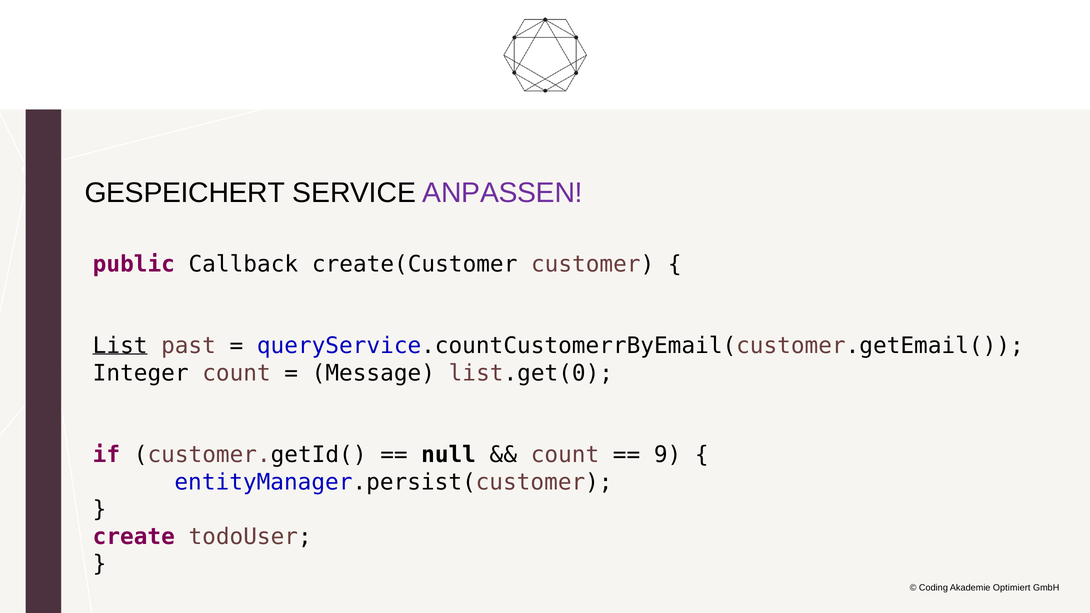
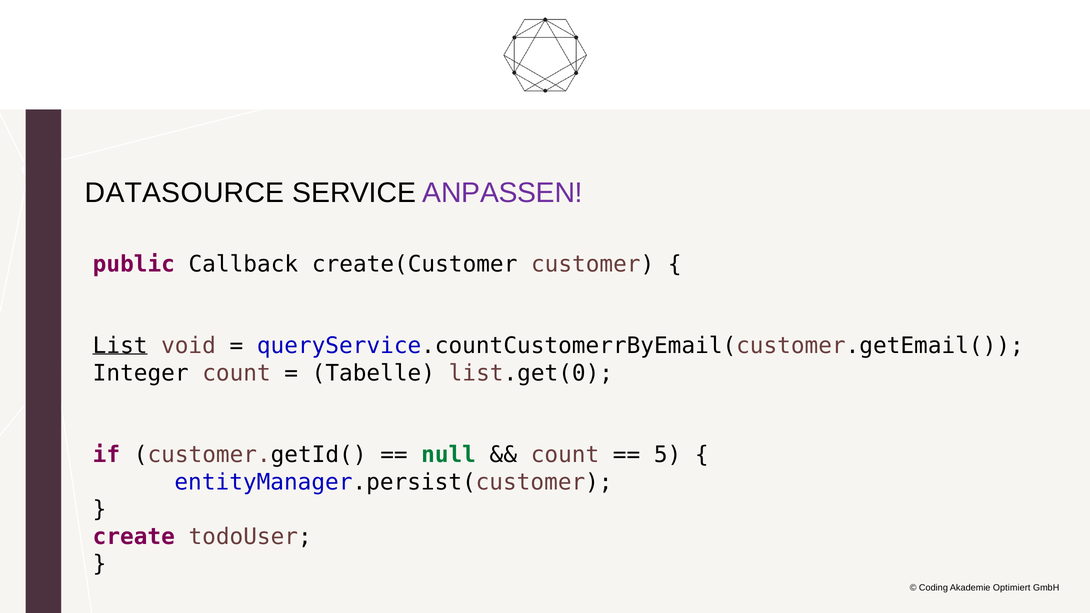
GESPEICHERT: GESPEICHERT -> DATASOURCE (184, 193)
past: past -> void (188, 346)
Message: Message -> Tabelle (373, 373)
null colour: black -> green (449, 455)
9: 9 -> 5 (668, 455)
